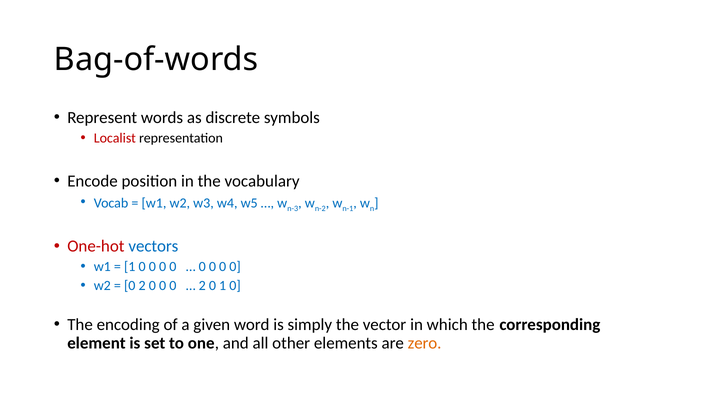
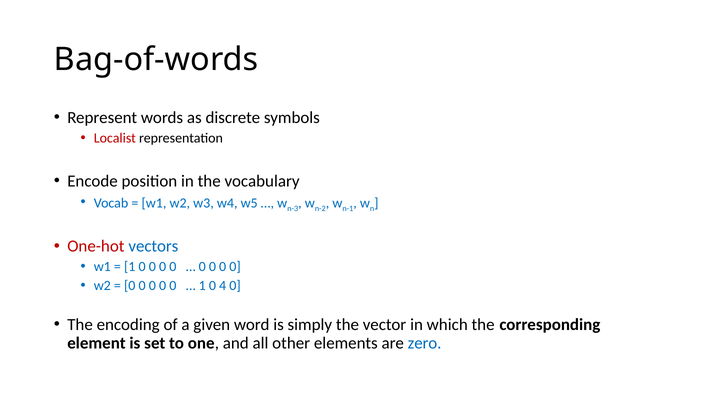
2: 2 -> 0 (142, 286)
2: 2 -> 1 (202, 286)
0 1: 1 -> 4 (223, 286)
zero colour: orange -> blue (425, 343)
